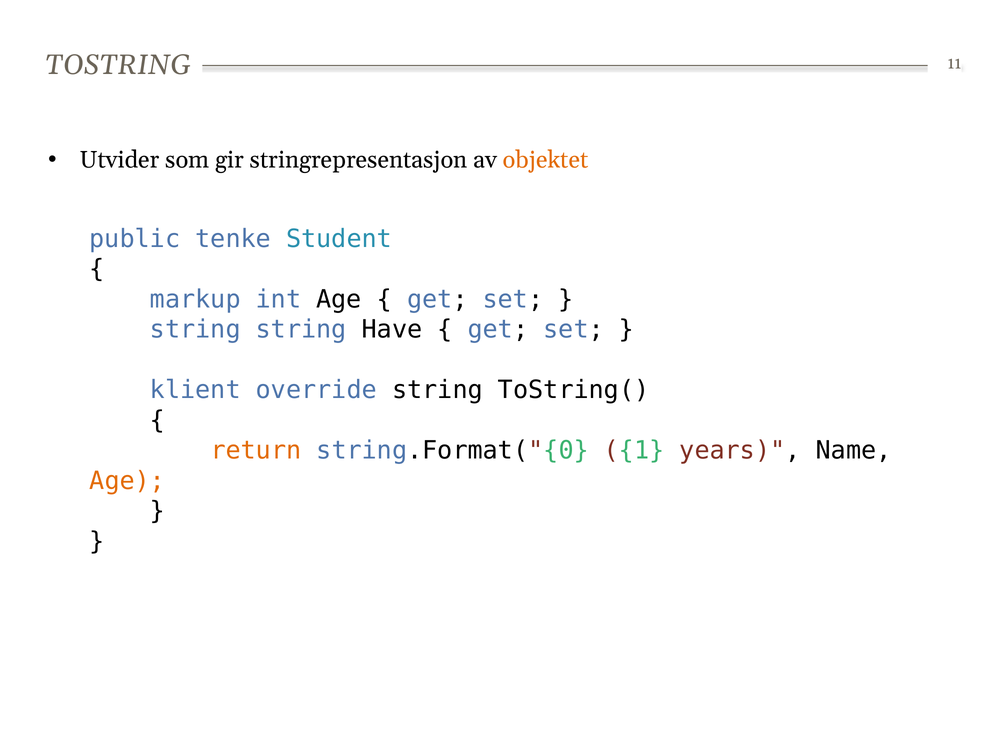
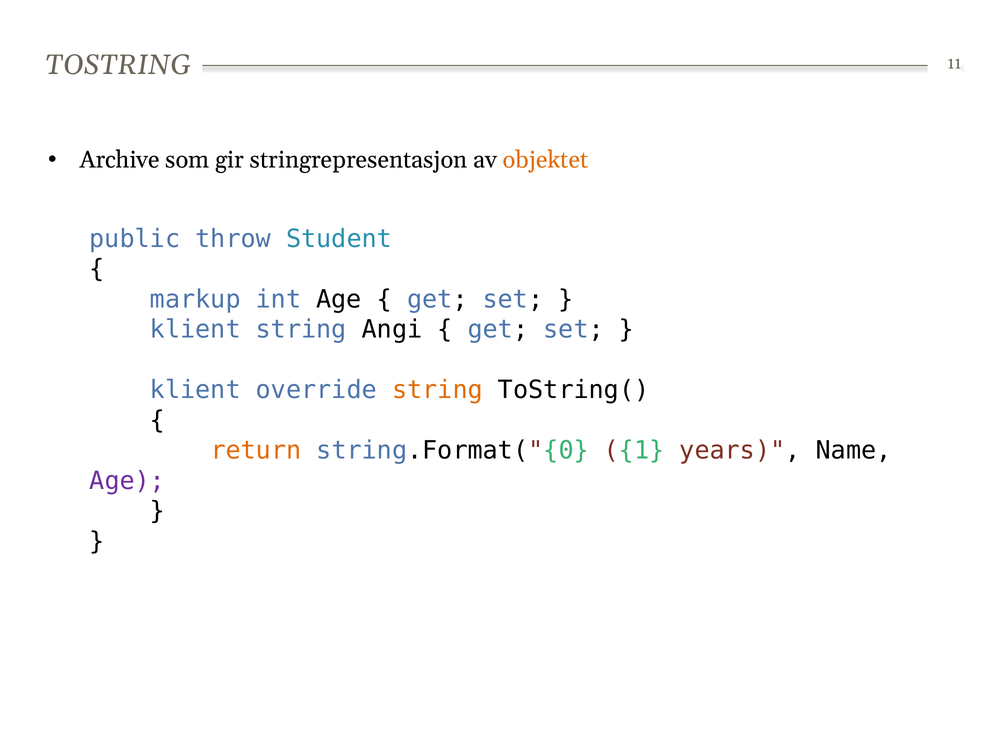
Utvider: Utvider -> Archive (120, 160)
tenke: tenke -> throw (233, 239)
string: string -> klient (195, 329)
Have: Have -> Angi (392, 329)
string colour: black -> orange (438, 390)
Age colour: orange -> purple (127, 480)
